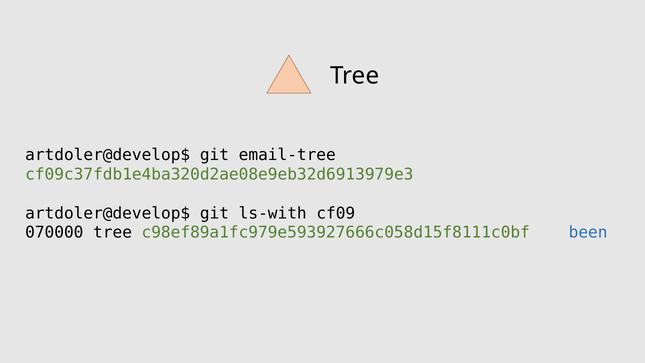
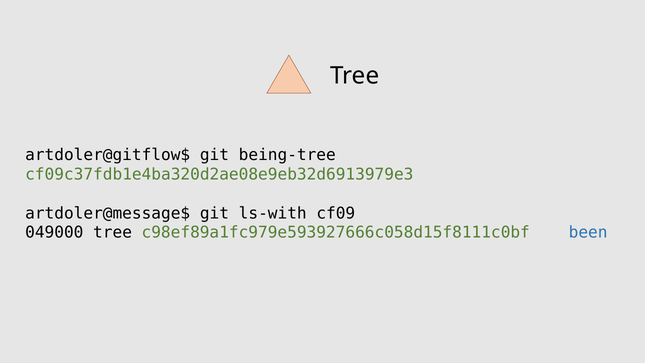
artdoler@develop$: artdoler@develop$ -> artdoler@gitflow$ (108, 155)
email-tree: email-tree -> being-tree (287, 155)
artdoler@develop$: artdoler@develop$ -> artdoler@message$ (108, 213)
070000: 070000 -> 049000 (54, 232)
